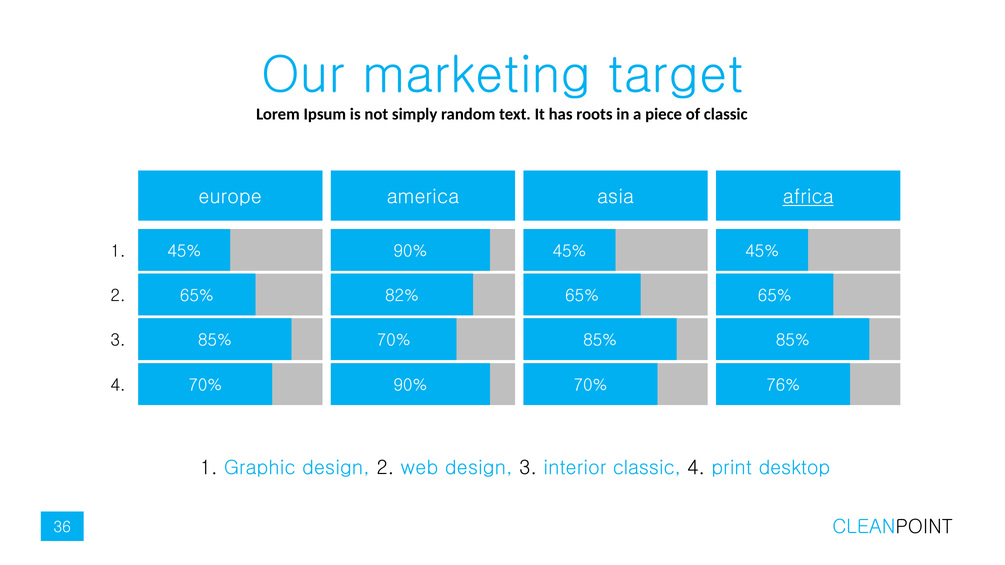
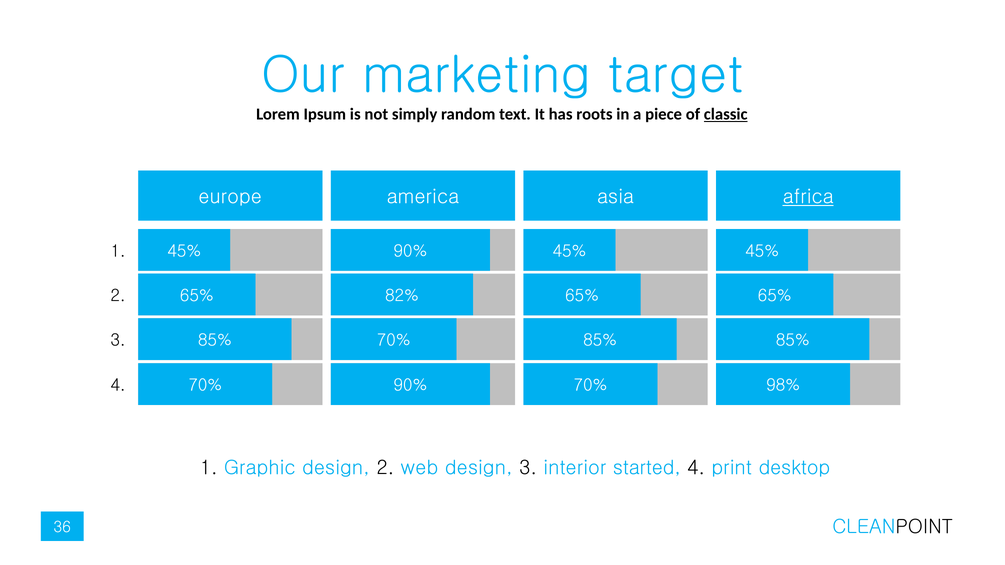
classic underline: none -> present (726, 115)
76%: 76% -> 98% (783, 385)
interior classic: classic -> started (647, 468)
